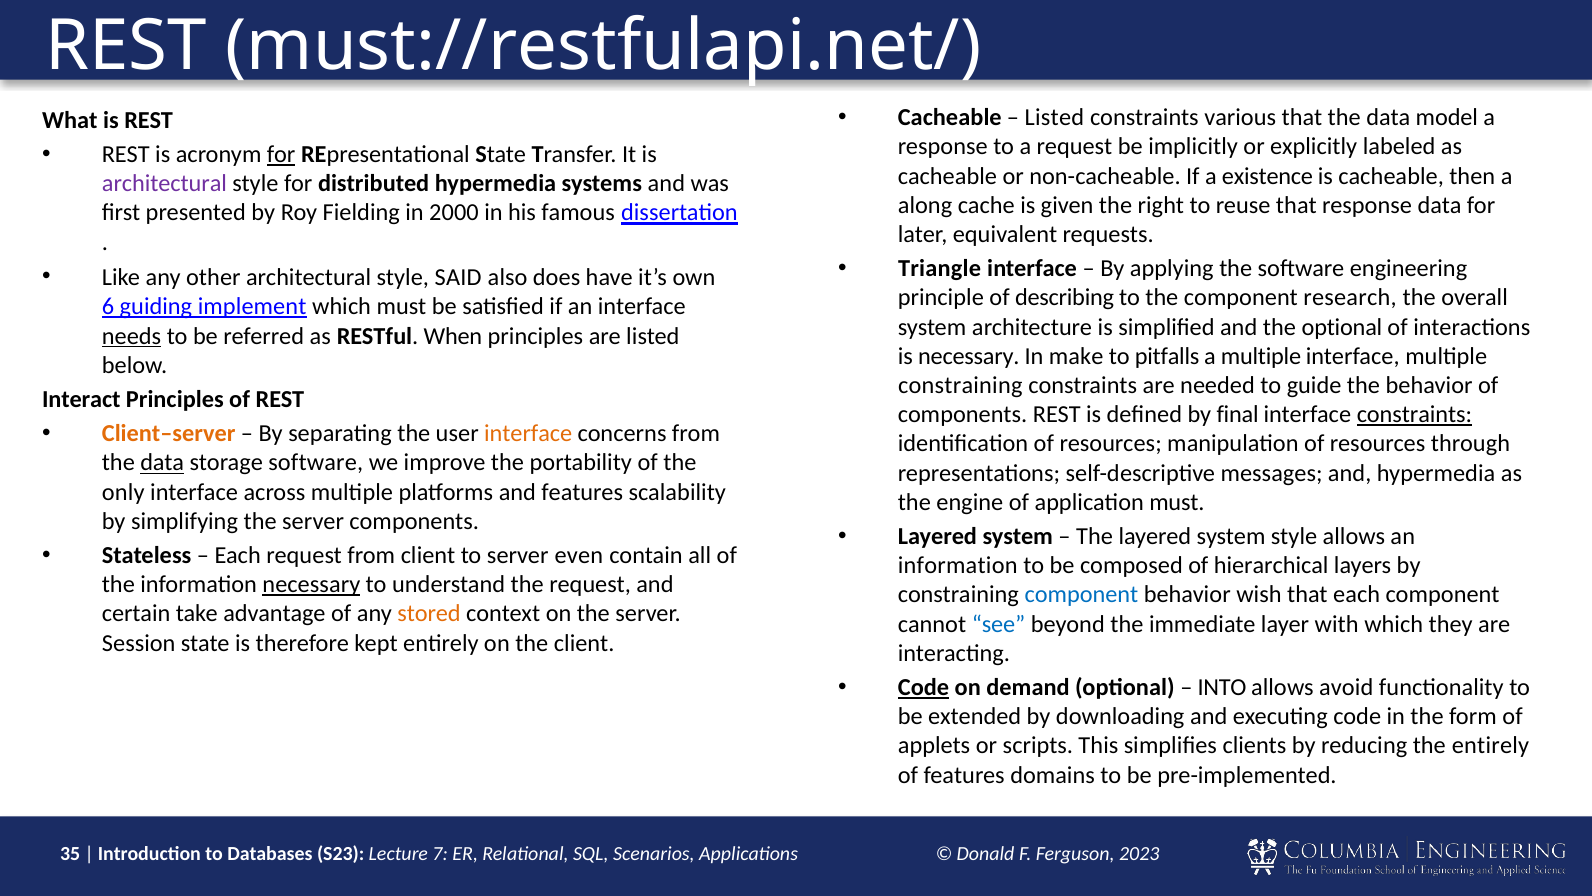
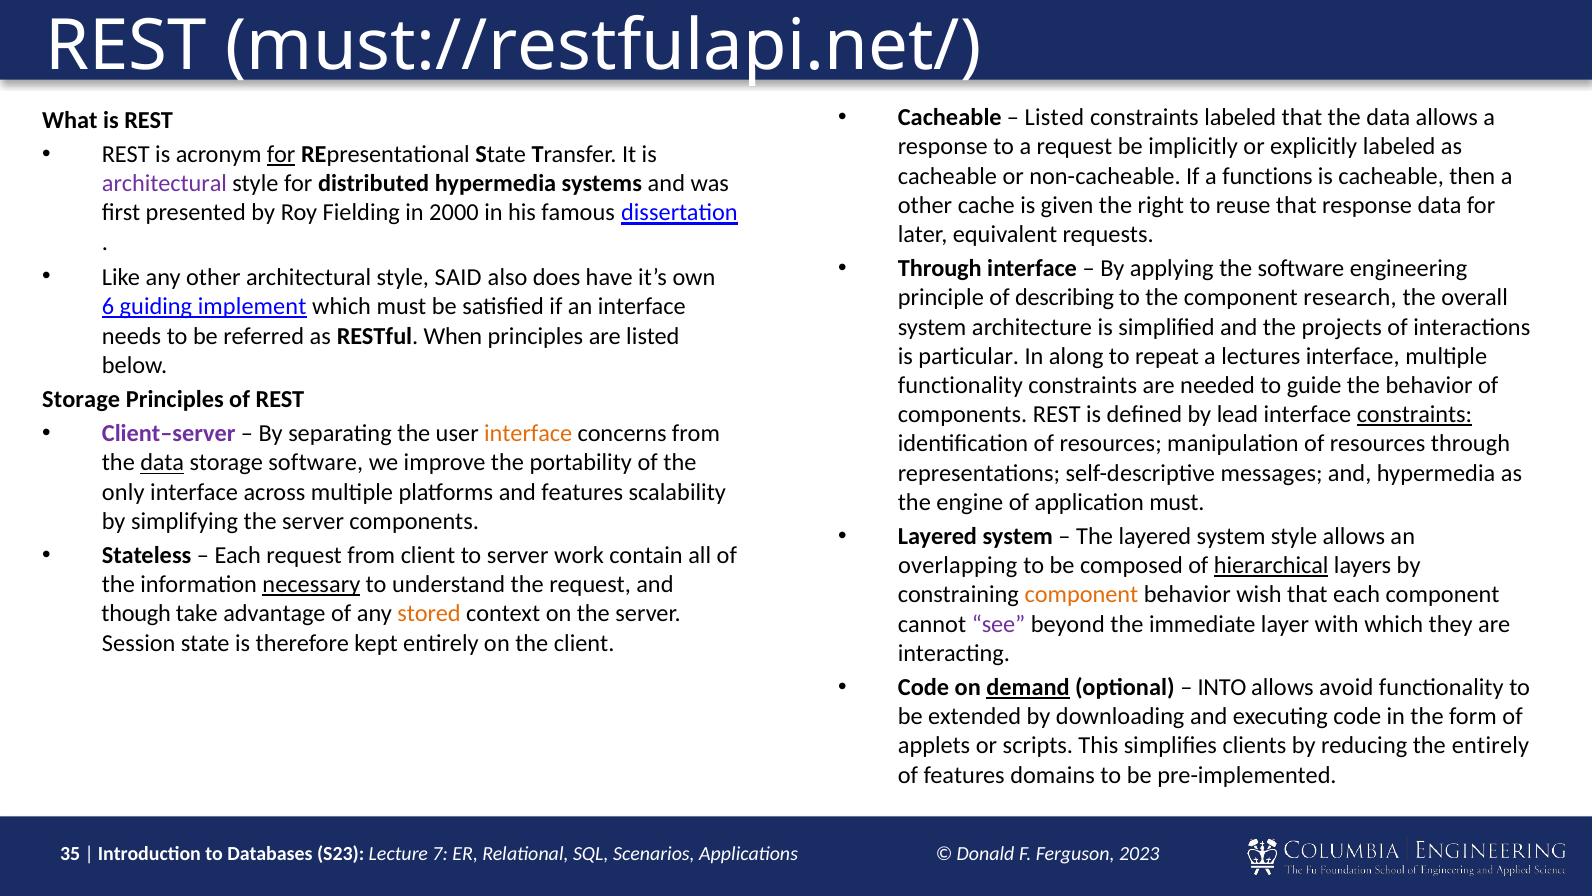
constraints various: various -> labeled (1240, 118)
data model: model -> allows (1447, 118)
existence: existence -> functions (1268, 176)
along: along -> other (925, 205)
Triangle: Triangle -> Through (940, 268)
the optional: optional -> projects (1342, 327)
needs underline: present -> none (132, 336)
is necessary: necessary -> particular (969, 356)
make: make -> along (1076, 356)
pitfalls: pitfalls -> repeat (1167, 356)
a multiple: multiple -> lectures (1261, 356)
constraining: constraining -> functionality (960, 385)
Interact: Interact -> Storage (81, 399)
final: final -> lead (1238, 414)
Client–server colour: orange -> purple (169, 433)
even: even -> work (579, 555)
information: information -> overlapping (958, 565)
hierarchical underline: none -> present (1271, 565)
component colour: blue -> orange (1081, 595)
certain: certain -> though (136, 614)
see colour: blue -> purple (999, 624)
Code underline: present -> none (923, 687)
demand underline: none -> present (1028, 687)
